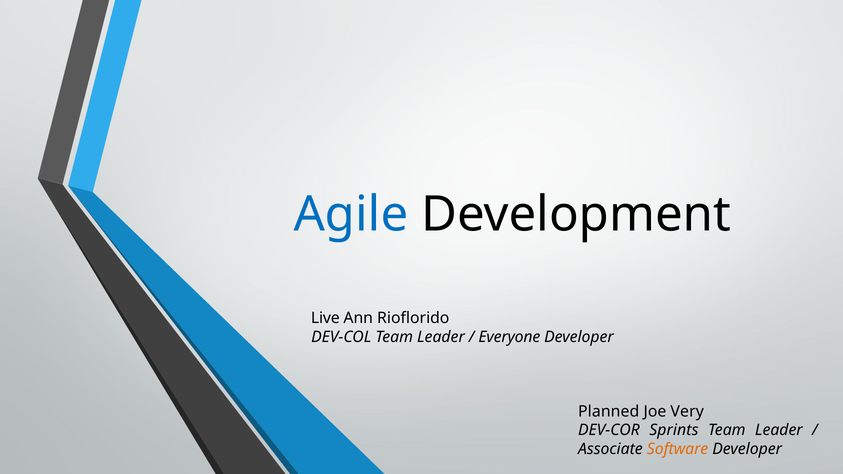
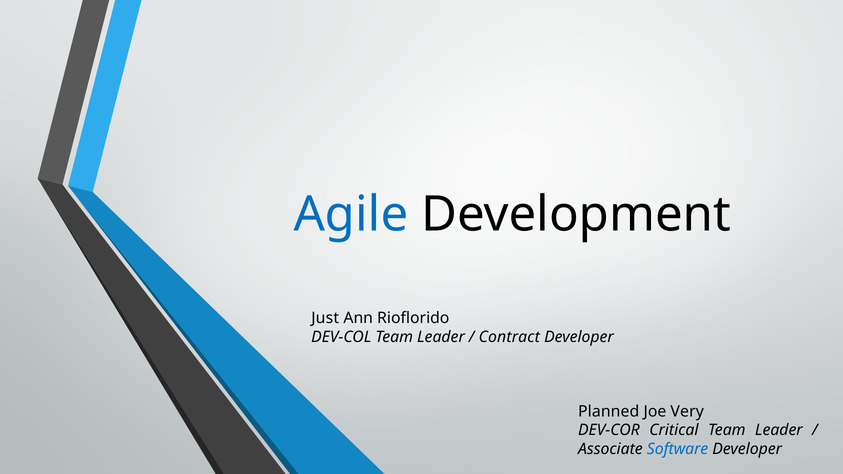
Live: Live -> Just (325, 318)
Everyone: Everyone -> Contract (509, 337)
Sprints: Sprints -> Critical (674, 430)
Software colour: orange -> blue (678, 449)
